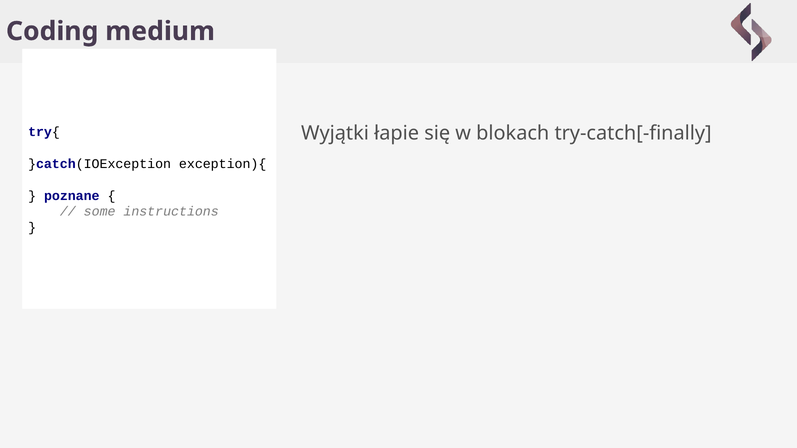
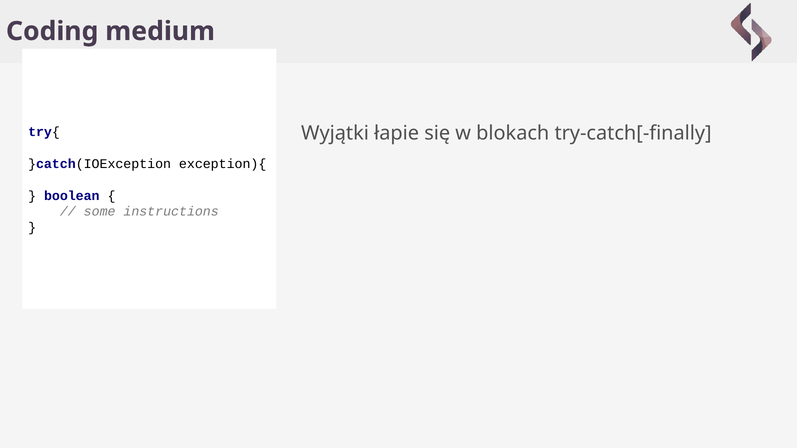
poznane: poznane -> boolean (72, 196)
